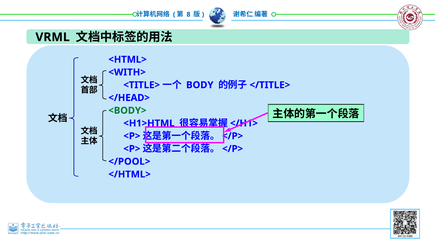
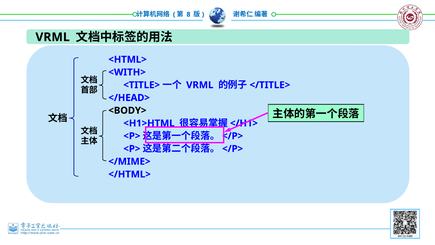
BODY: BODY -> VRML (200, 85)
<BODY> colour: green -> black (127, 110)
</POOL>: </POOL> -> </MIME> (129, 161)
